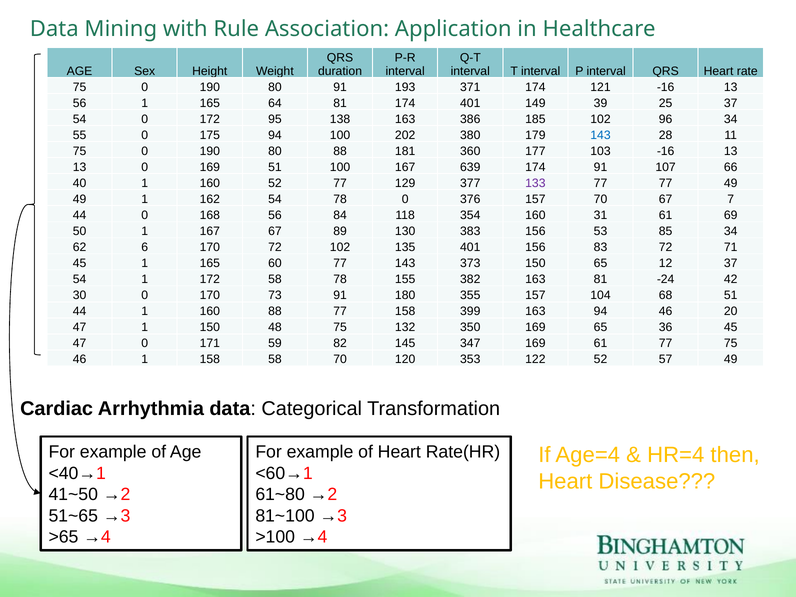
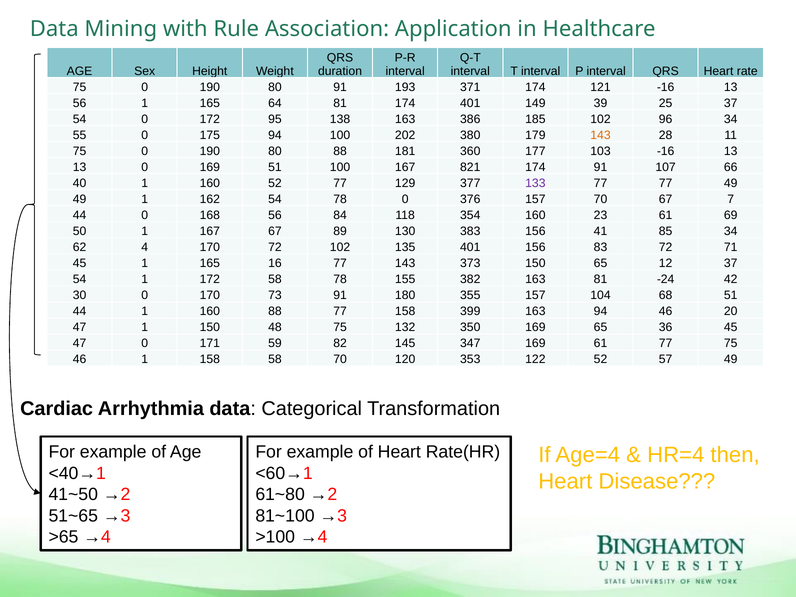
143 colour: blue -> orange (600, 135)
639: 639 -> 821 (470, 167)
31: 31 -> 23 (601, 215)
53: 53 -> 41 (601, 231)
6: 6 -> 4 (145, 247)
60: 60 -> 16 (275, 263)
